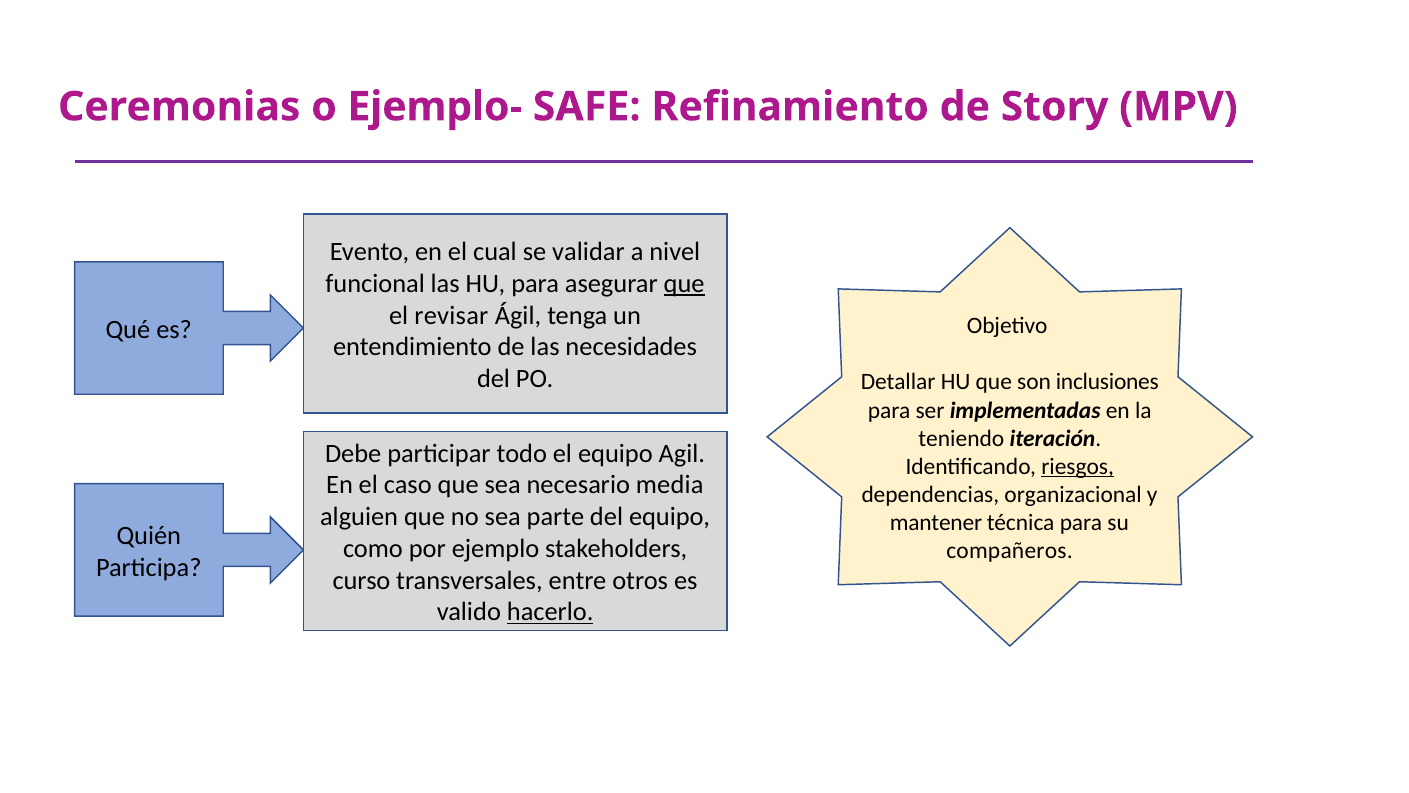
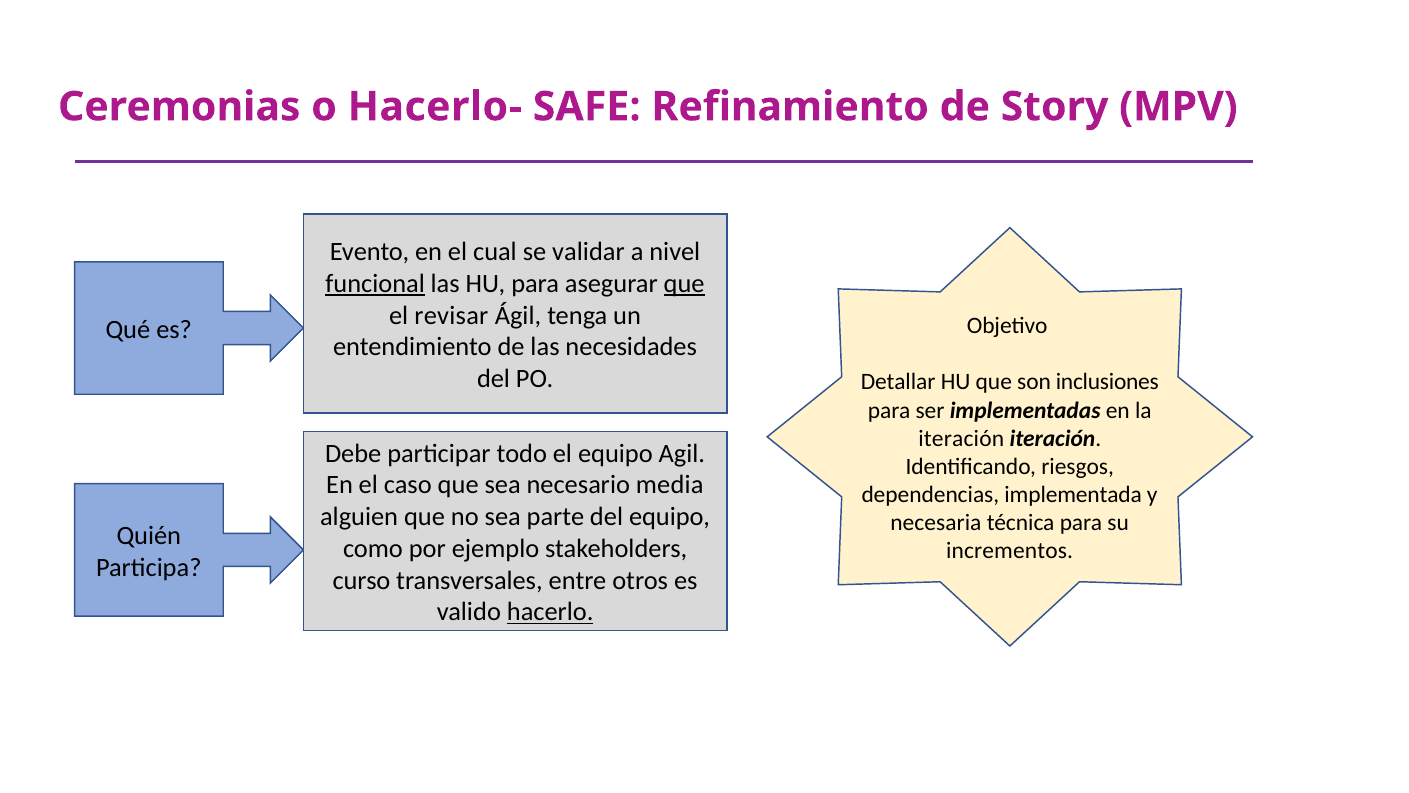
Ejemplo-: Ejemplo- -> Hacerlo- (435, 107)
funcional underline: none -> present (375, 284)
teniendo: teniendo -> iteración (961, 438)
riesgos underline: present -> none (1078, 466)
organizacional: organizacional -> implementada (1073, 495)
mantener: mantener -> necesaria (936, 523)
compañeros: compañeros -> incrementos (1010, 551)
